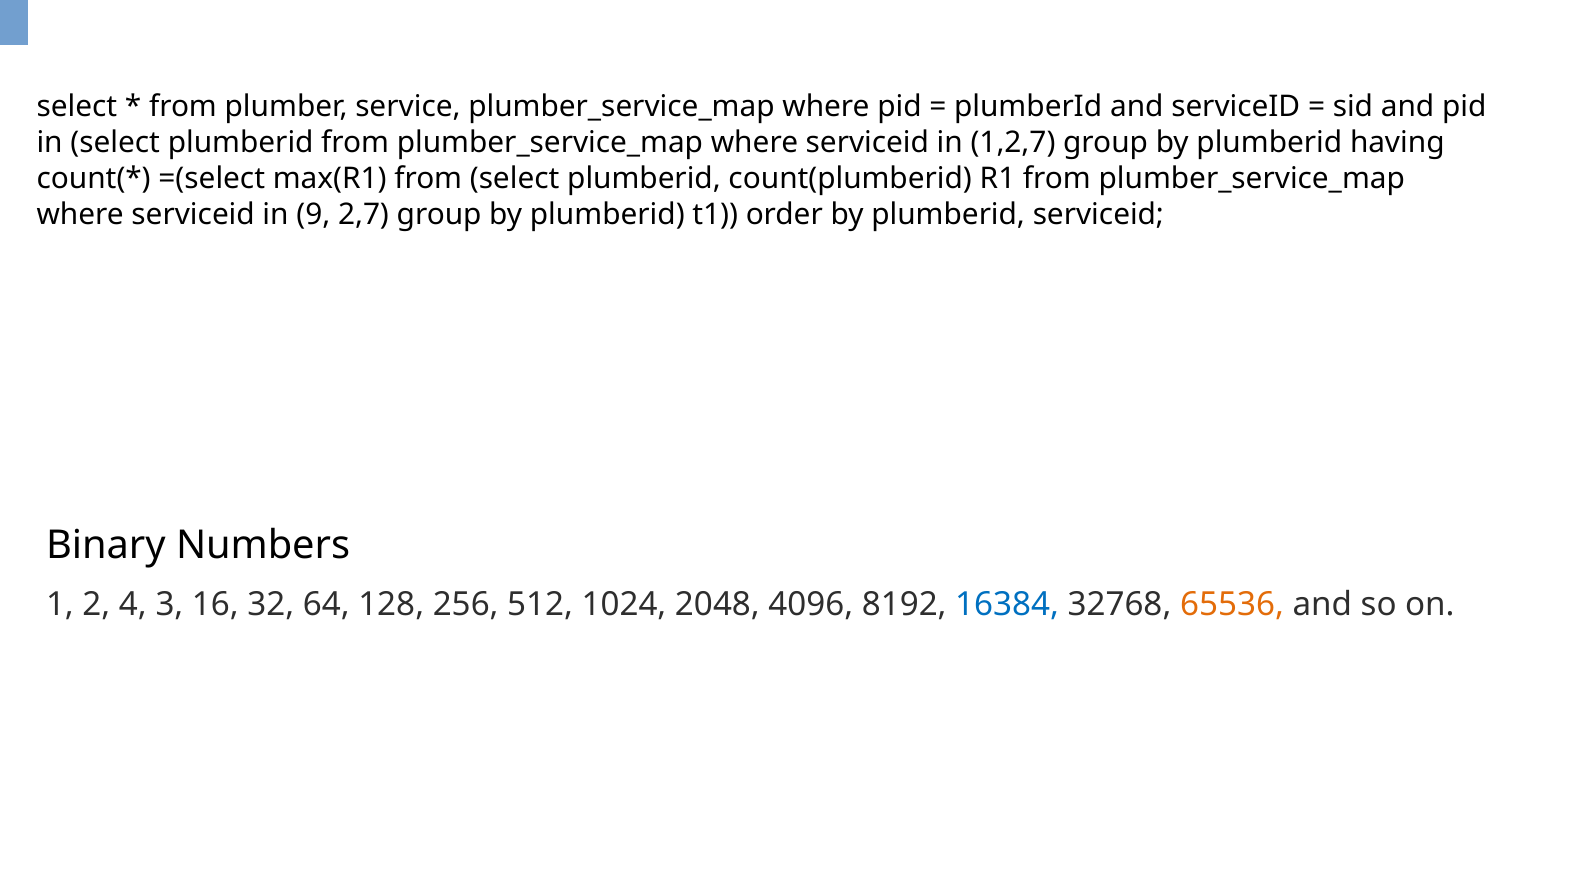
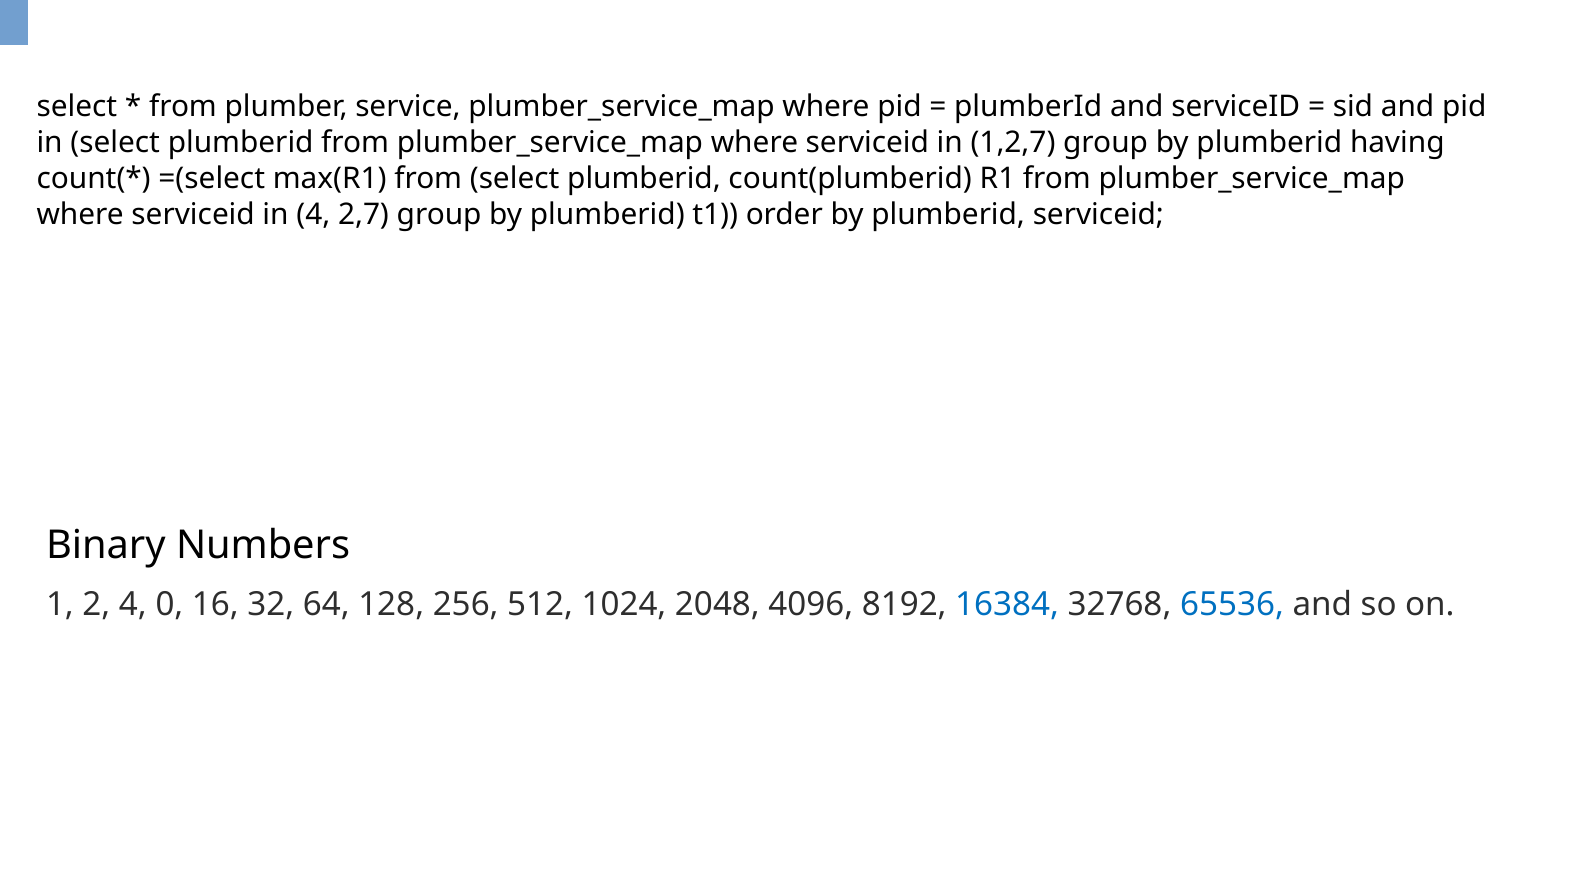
in 9: 9 -> 4 (313, 214)
3: 3 -> 0 (169, 605)
65536 colour: orange -> blue (1232, 605)
